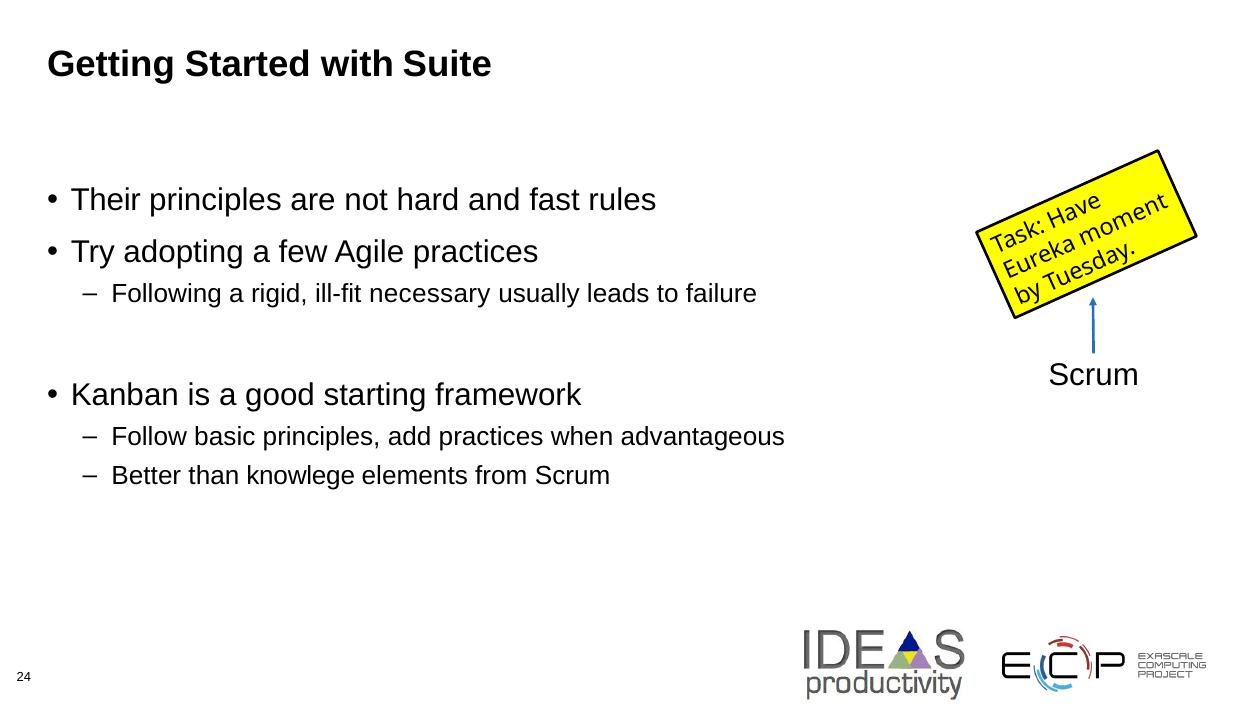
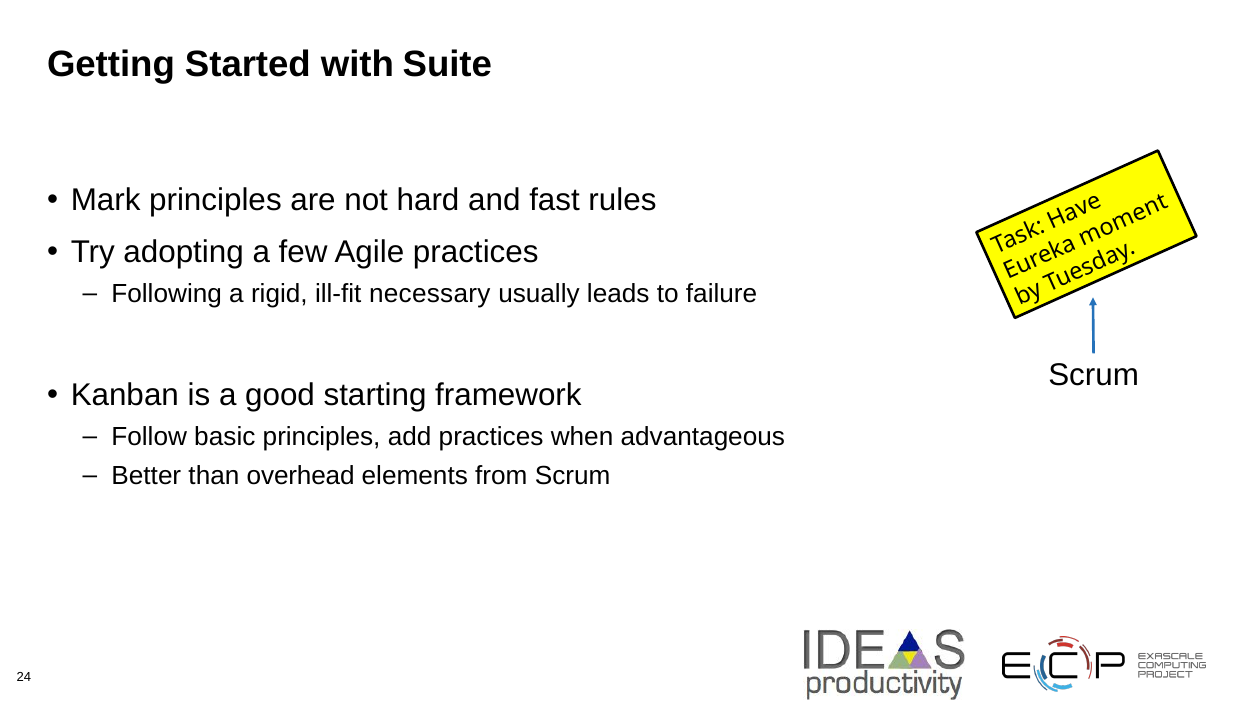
Their: Their -> Mark (106, 200)
knowlege: knowlege -> overhead (301, 476)
